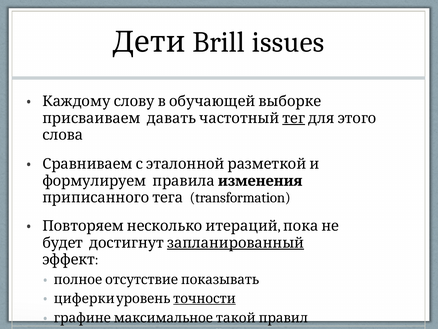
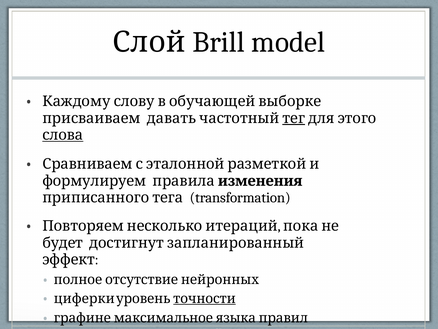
Дети: Дети -> Слой (149, 42)
issues: issues -> model (288, 42)
слова underline: none -> present (63, 135)
запланированный underline: present -> none (236, 243)
показывать: показывать -> нейронных (220, 279)
такой: такой -> языка (236, 318)
